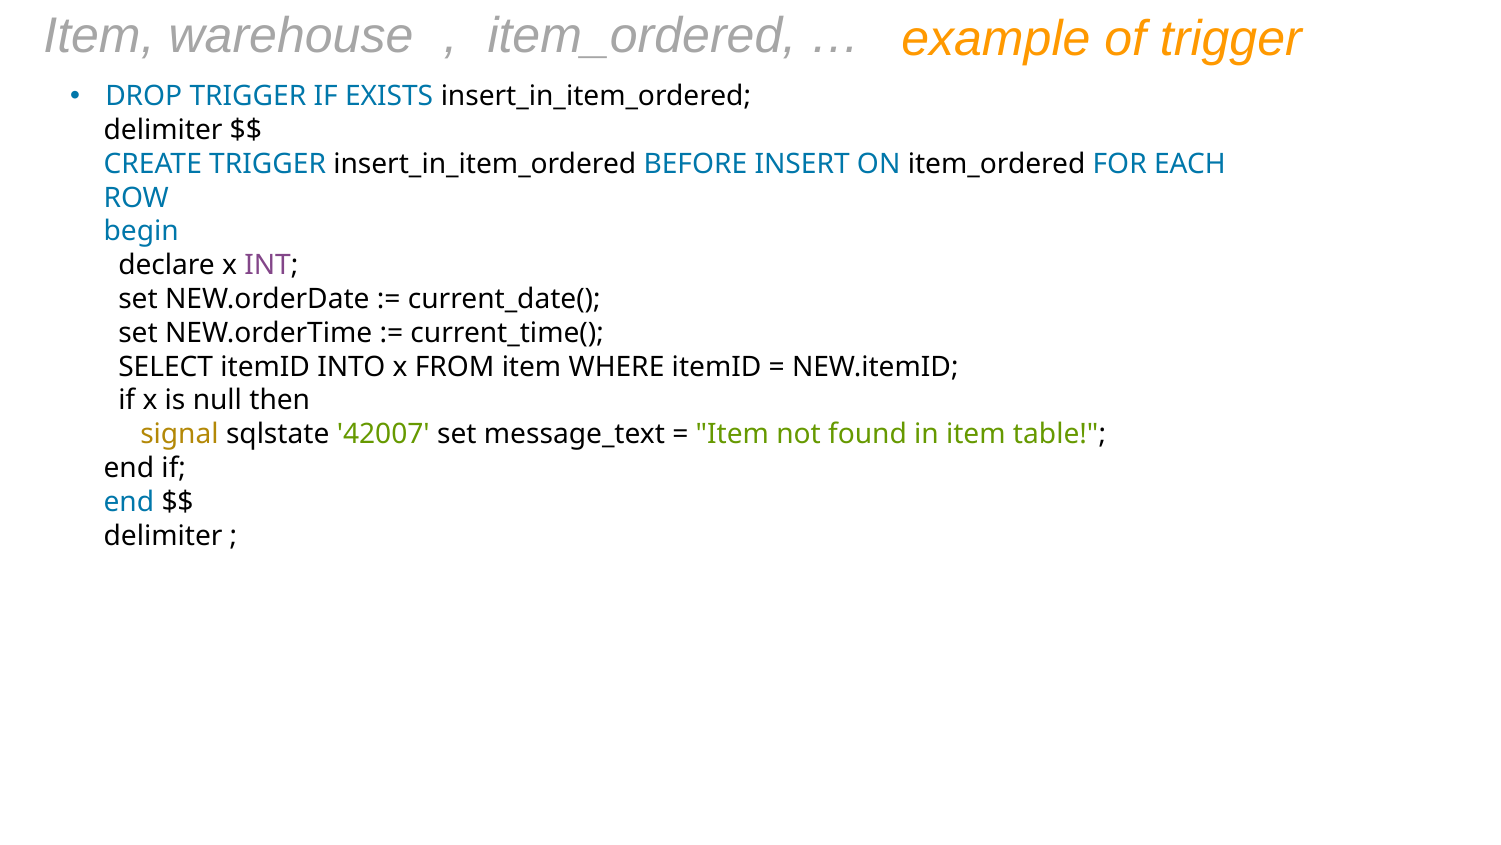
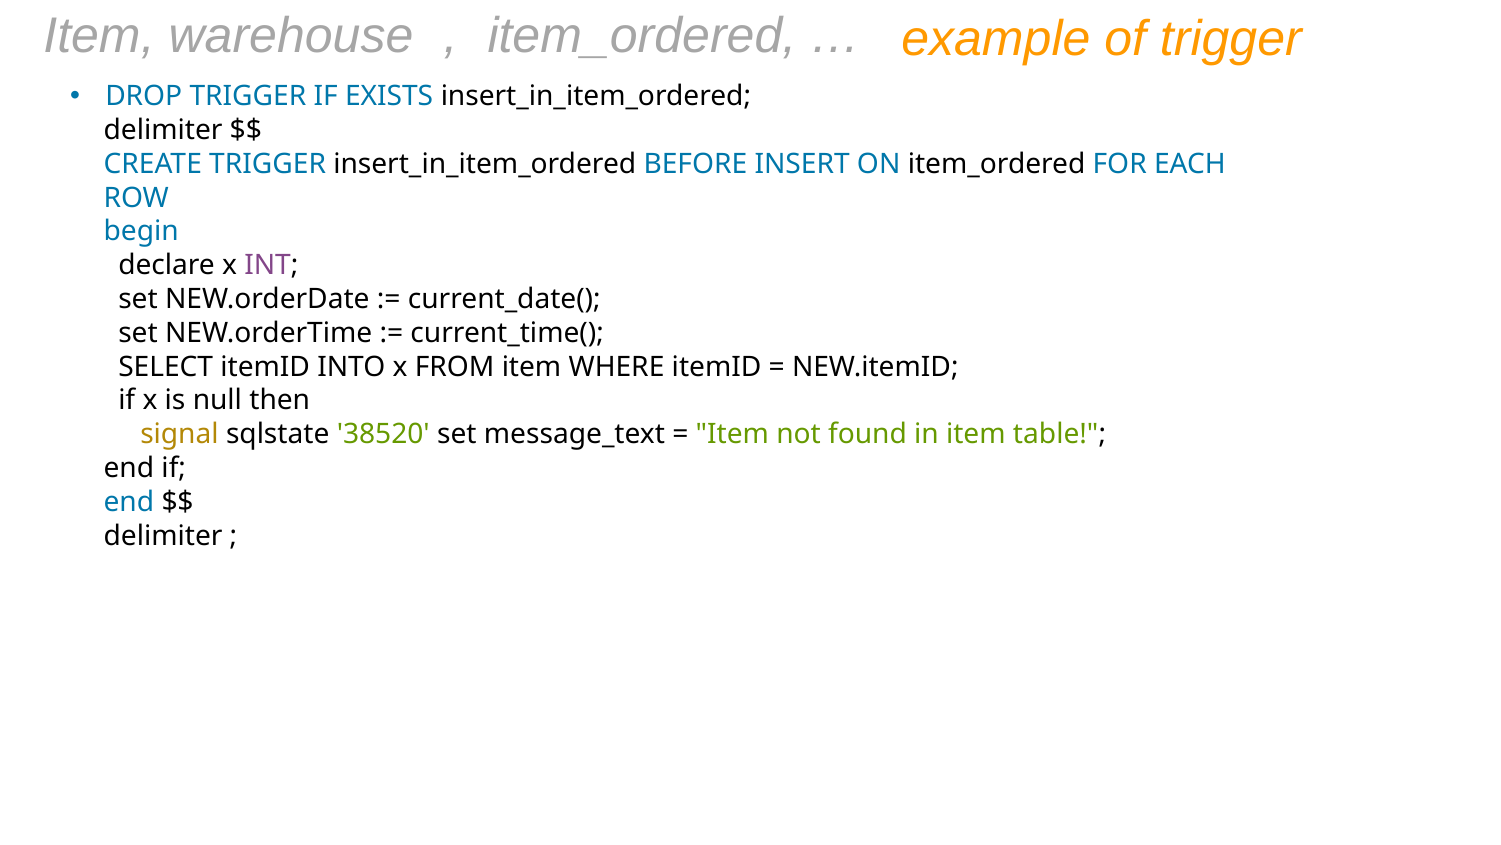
42007: 42007 -> 38520 (383, 434)
